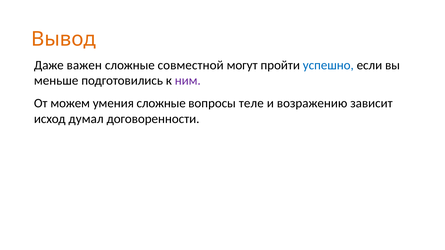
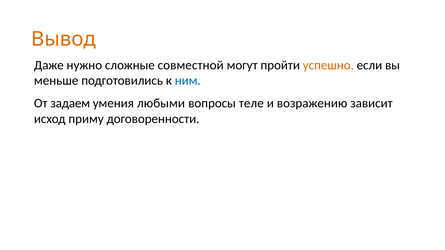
важен: важен -> нужно (84, 65)
успешно colour: blue -> orange (328, 65)
ним colour: purple -> blue (188, 81)
можем: можем -> задаем (70, 103)
умения сложные: сложные -> любыми (161, 103)
думал: думал -> приму (86, 119)
